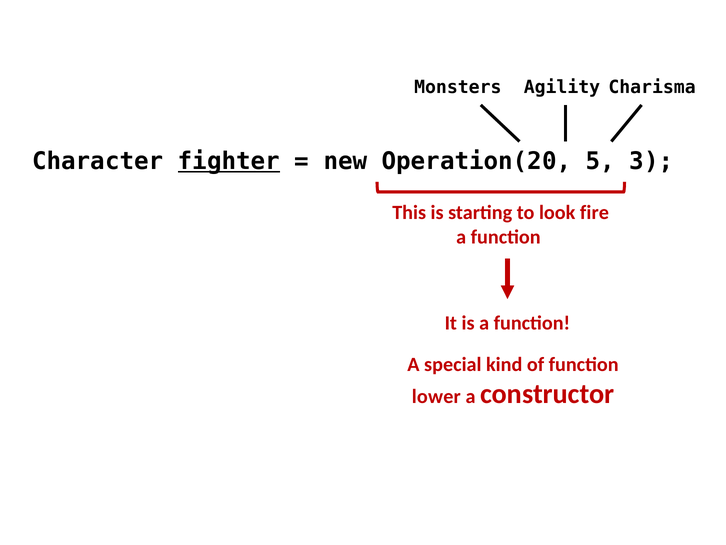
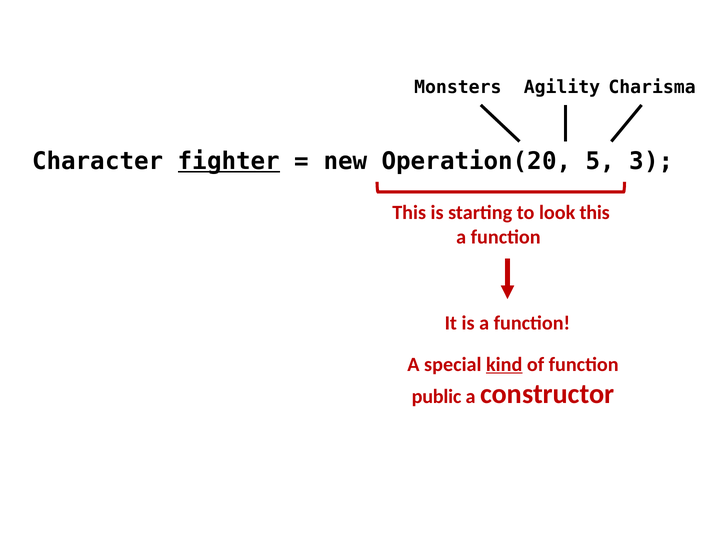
look fire: fire -> this (595, 212)
kind underline: none -> present (504, 364)
lower: lower -> public (437, 396)
